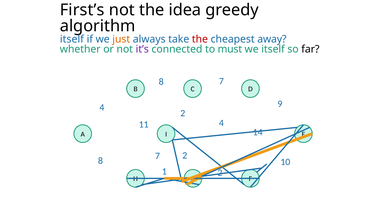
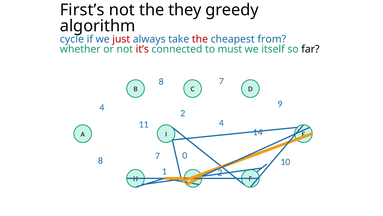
idea: idea -> they (185, 10)
itself: itself -> cycle (72, 39)
just colour: orange -> red (121, 39)
away: away -> from (272, 39)
it’s colour: purple -> red (142, 49)
7 2: 2 -> 0 (185, 155)
